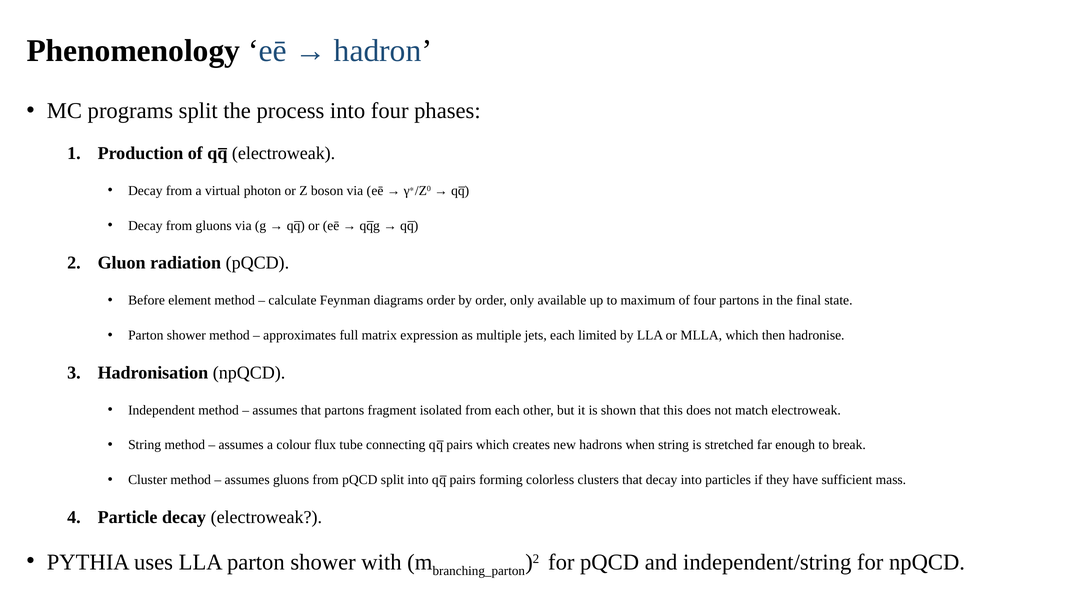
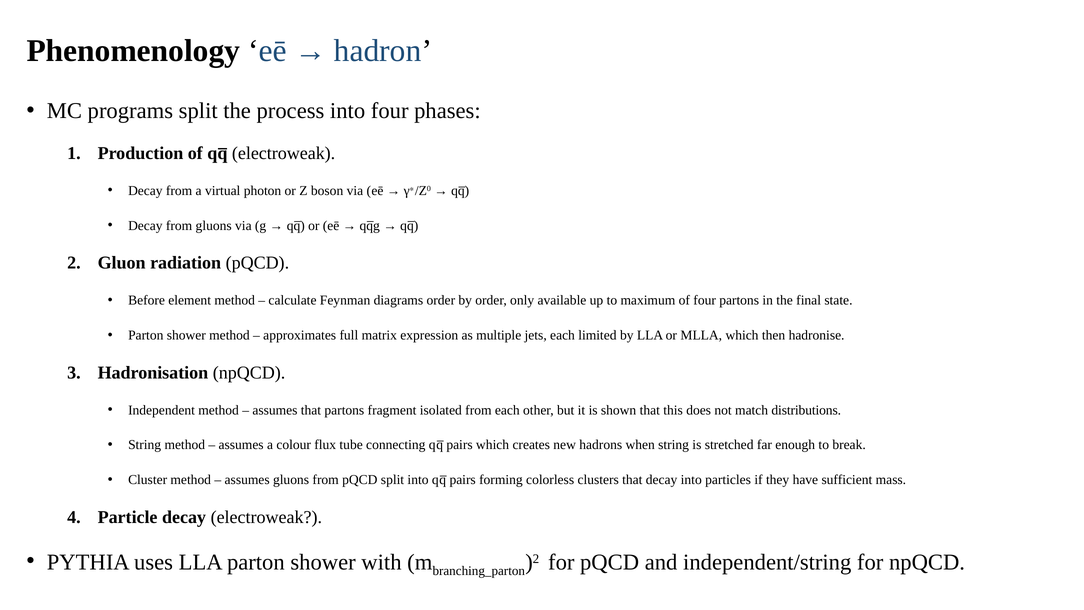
match electroweak: electroweak -> distributions (806, 410)
